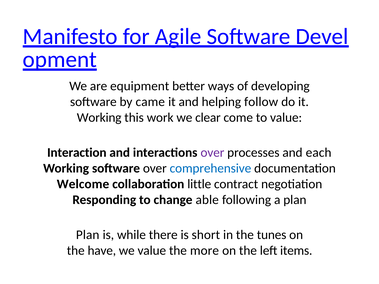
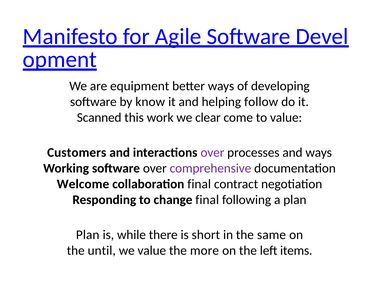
came: came -> know (150, 102)
Working: Working -> Scanned (99, 118)
Interaction: Interaction -> Customers (77, 153)
and each: each -> ways (319, 153)
comprehensive colour: blue -> purple (210, 168)
collaboration little: little -> final (199, 184)
change able: able -> final (207, 200)
tunes: tunes -> same (271, 235)
have: have -> until (102, 251)
